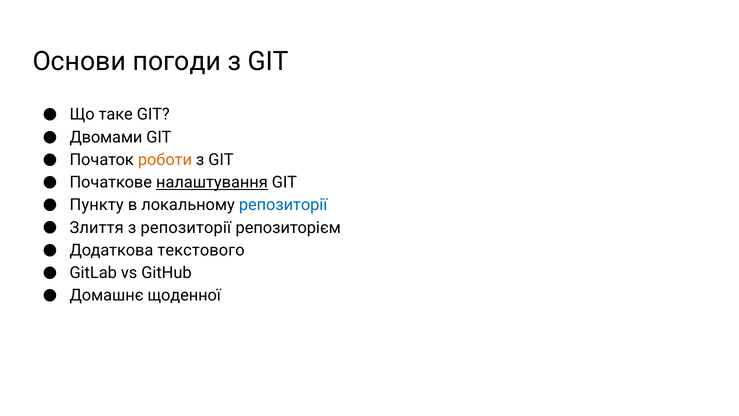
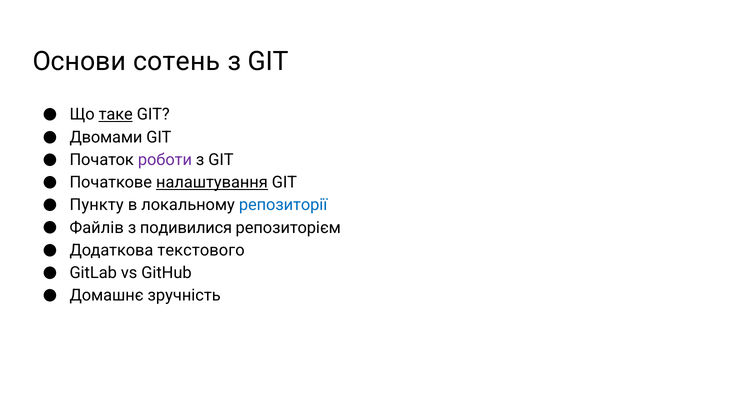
погоди: погоди -> сотень (177, 61)
таке underline: none -> present (116, 114)
роботи colour: orange -> purple (165, 160)
Злиття: Злиття -> Файлів (97, 227)
з репозиторії: репозиторії -> подивилися (186, 227)
щоденної: щоденної -> зручність (184, 295)
